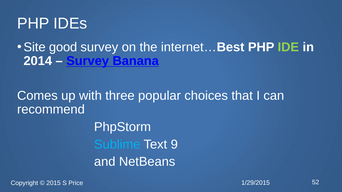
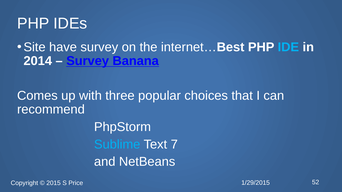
good: good -> have (63, 47)
IDE colour: light green -> light blue (288, 47)
9: 9 -> 7 (174, 145)
